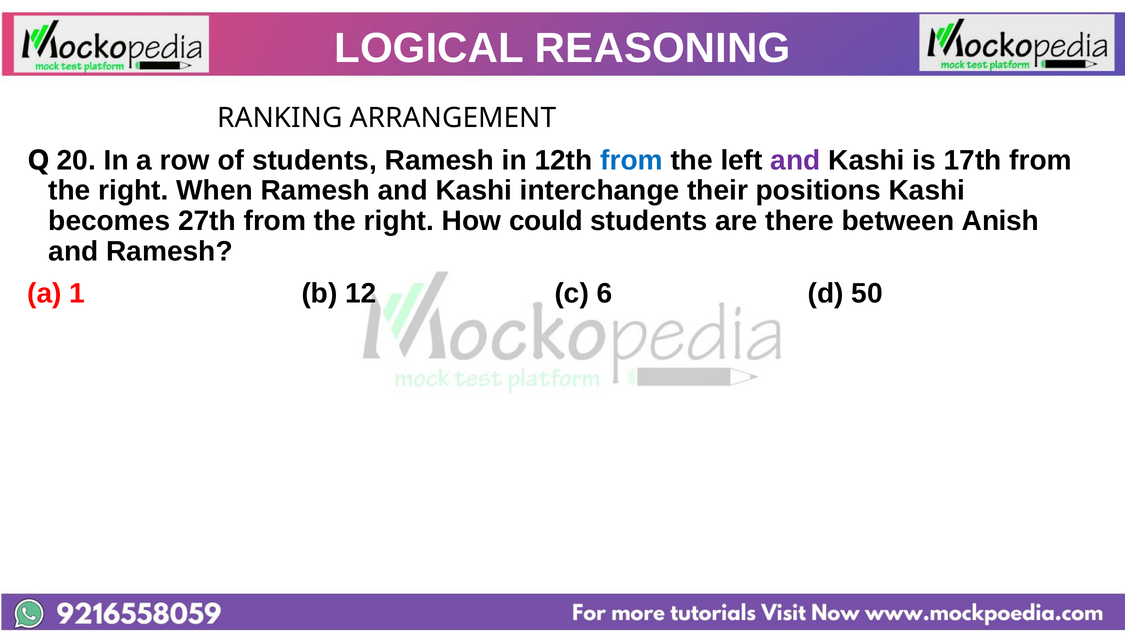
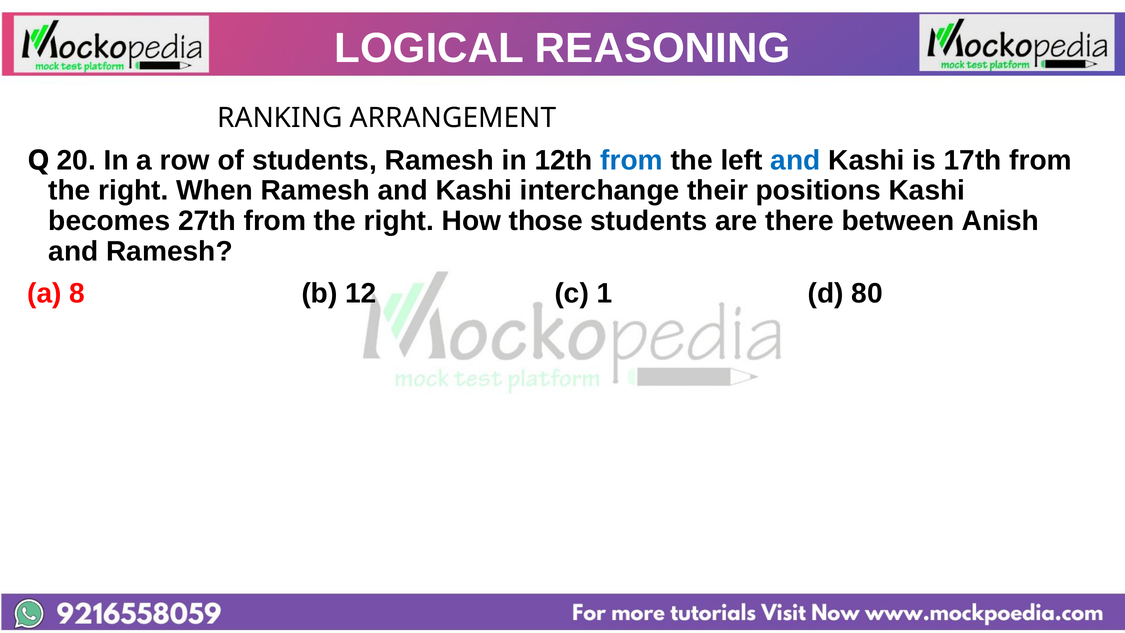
and colour: purple -> blue (795, 160)
could: could -> those (546, 221)
1: 1 -> 8 (77, 293)
6: 6 -> 1 (605, 293)
50: 50 -> 80 (867, 293)
